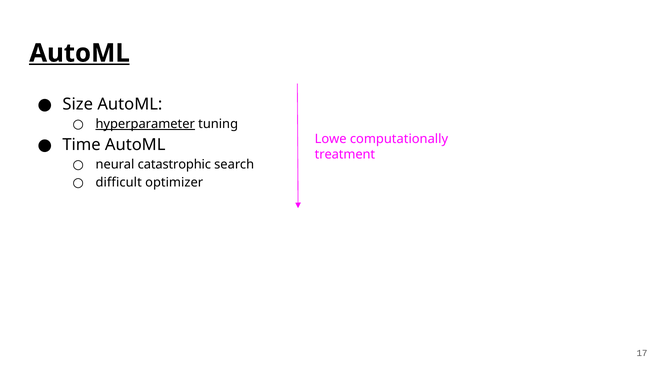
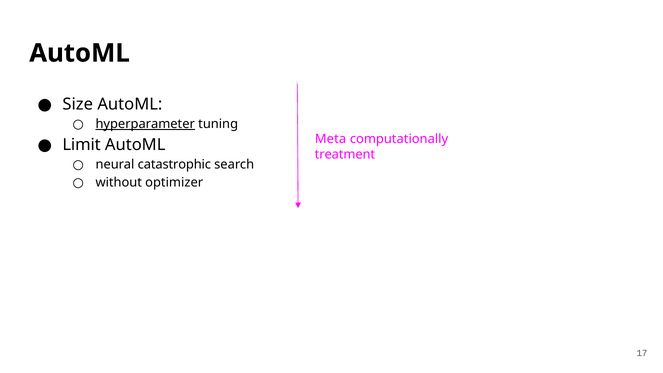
AutoML underline: present -> none (79, 53)
Lowe: Lowe -> Meta (331, 139)
Time: Time -> Limit (82, 145)
difficult: difficult -> without (119, 182)
